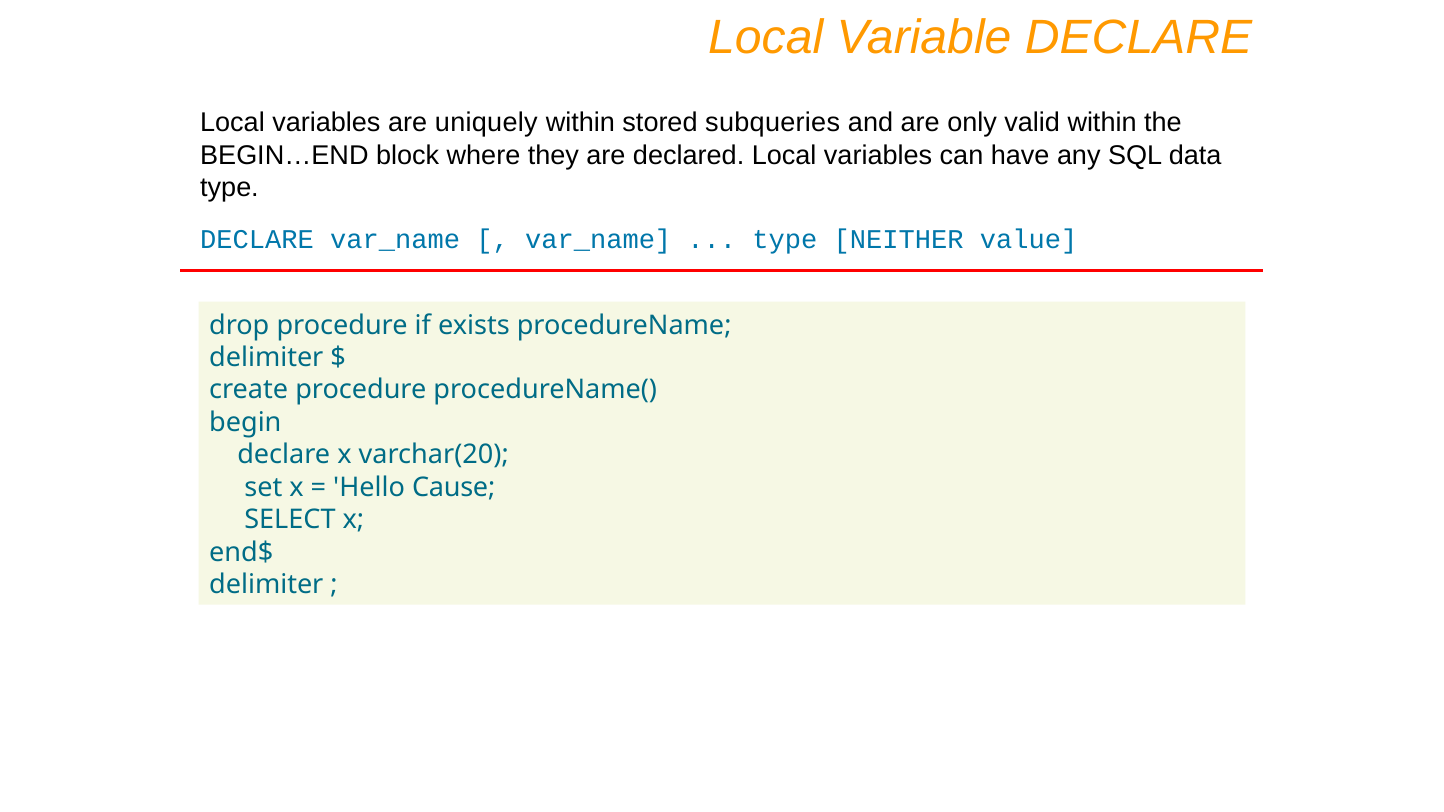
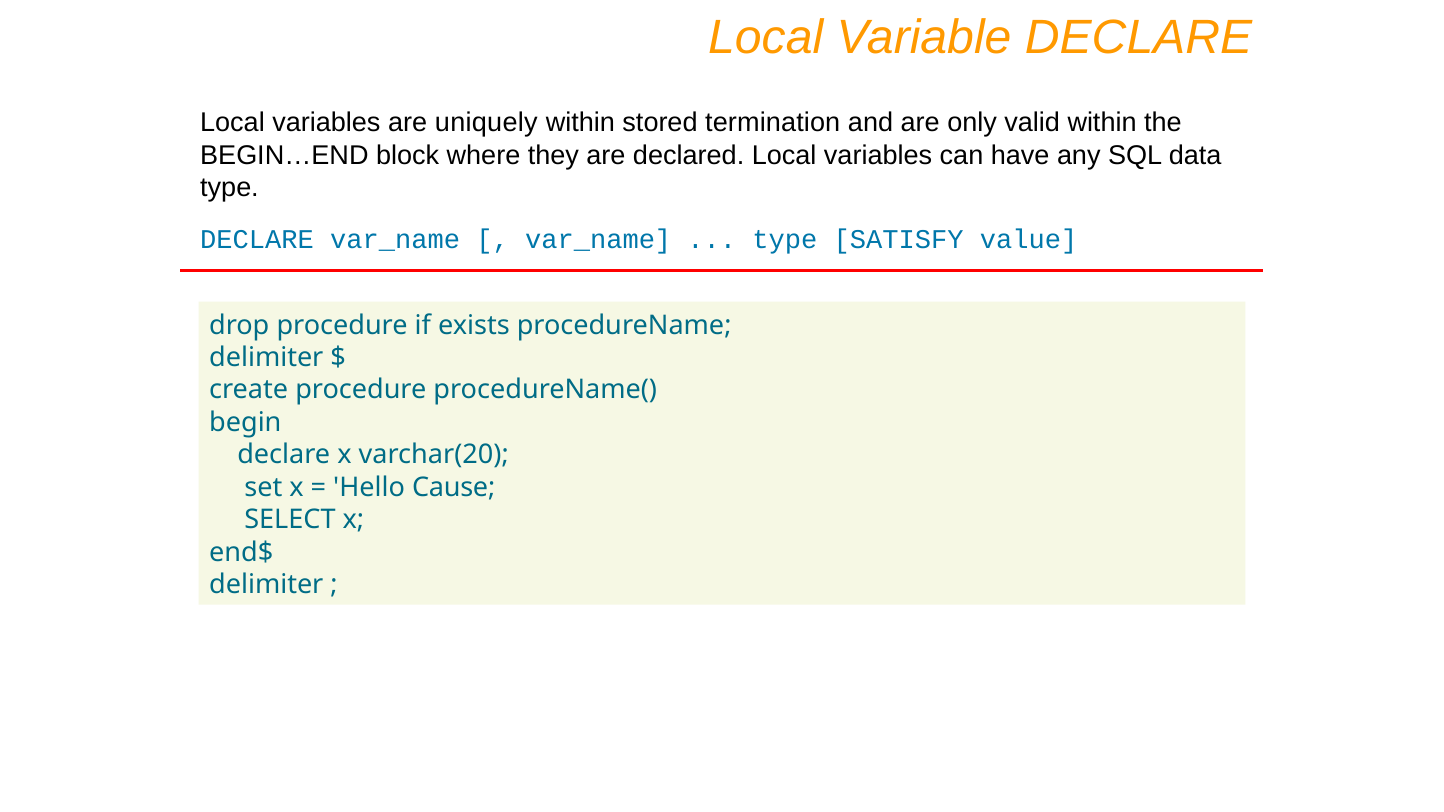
subqueries: subqueries -> termination (773, 123)
NEITHER: NEITHER -> SATISFY (899, 240)
